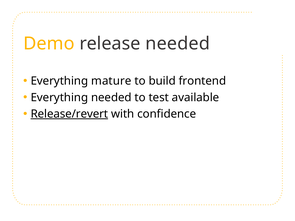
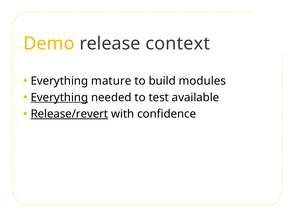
release needed: needed -> context (178, 44)
frontend: frontend -> modules (202, 81)
Everything underline: none -> present (59, 98)
